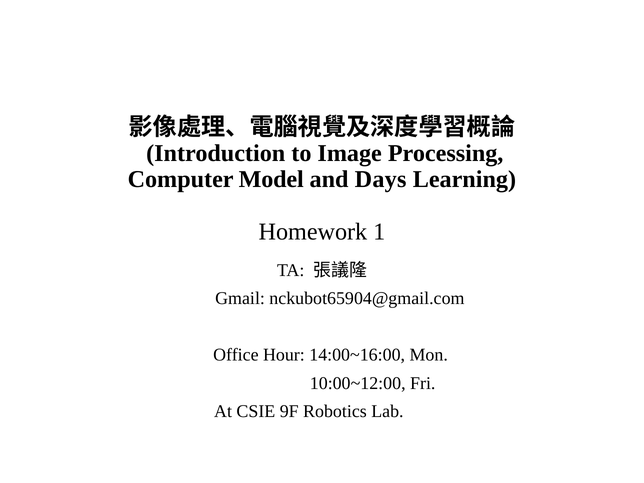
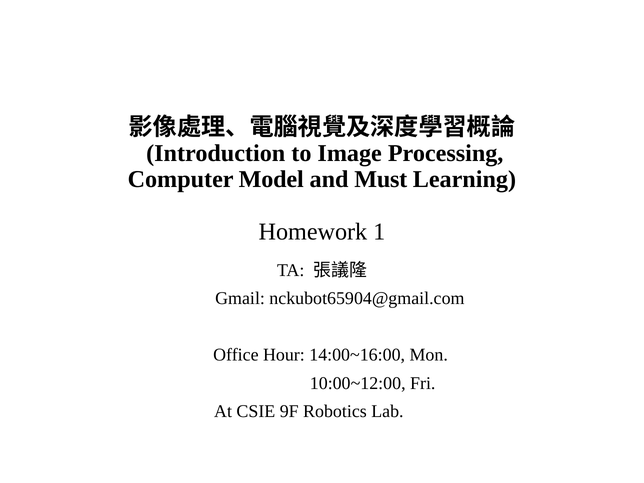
Days: Days -> Must (381, 179)
